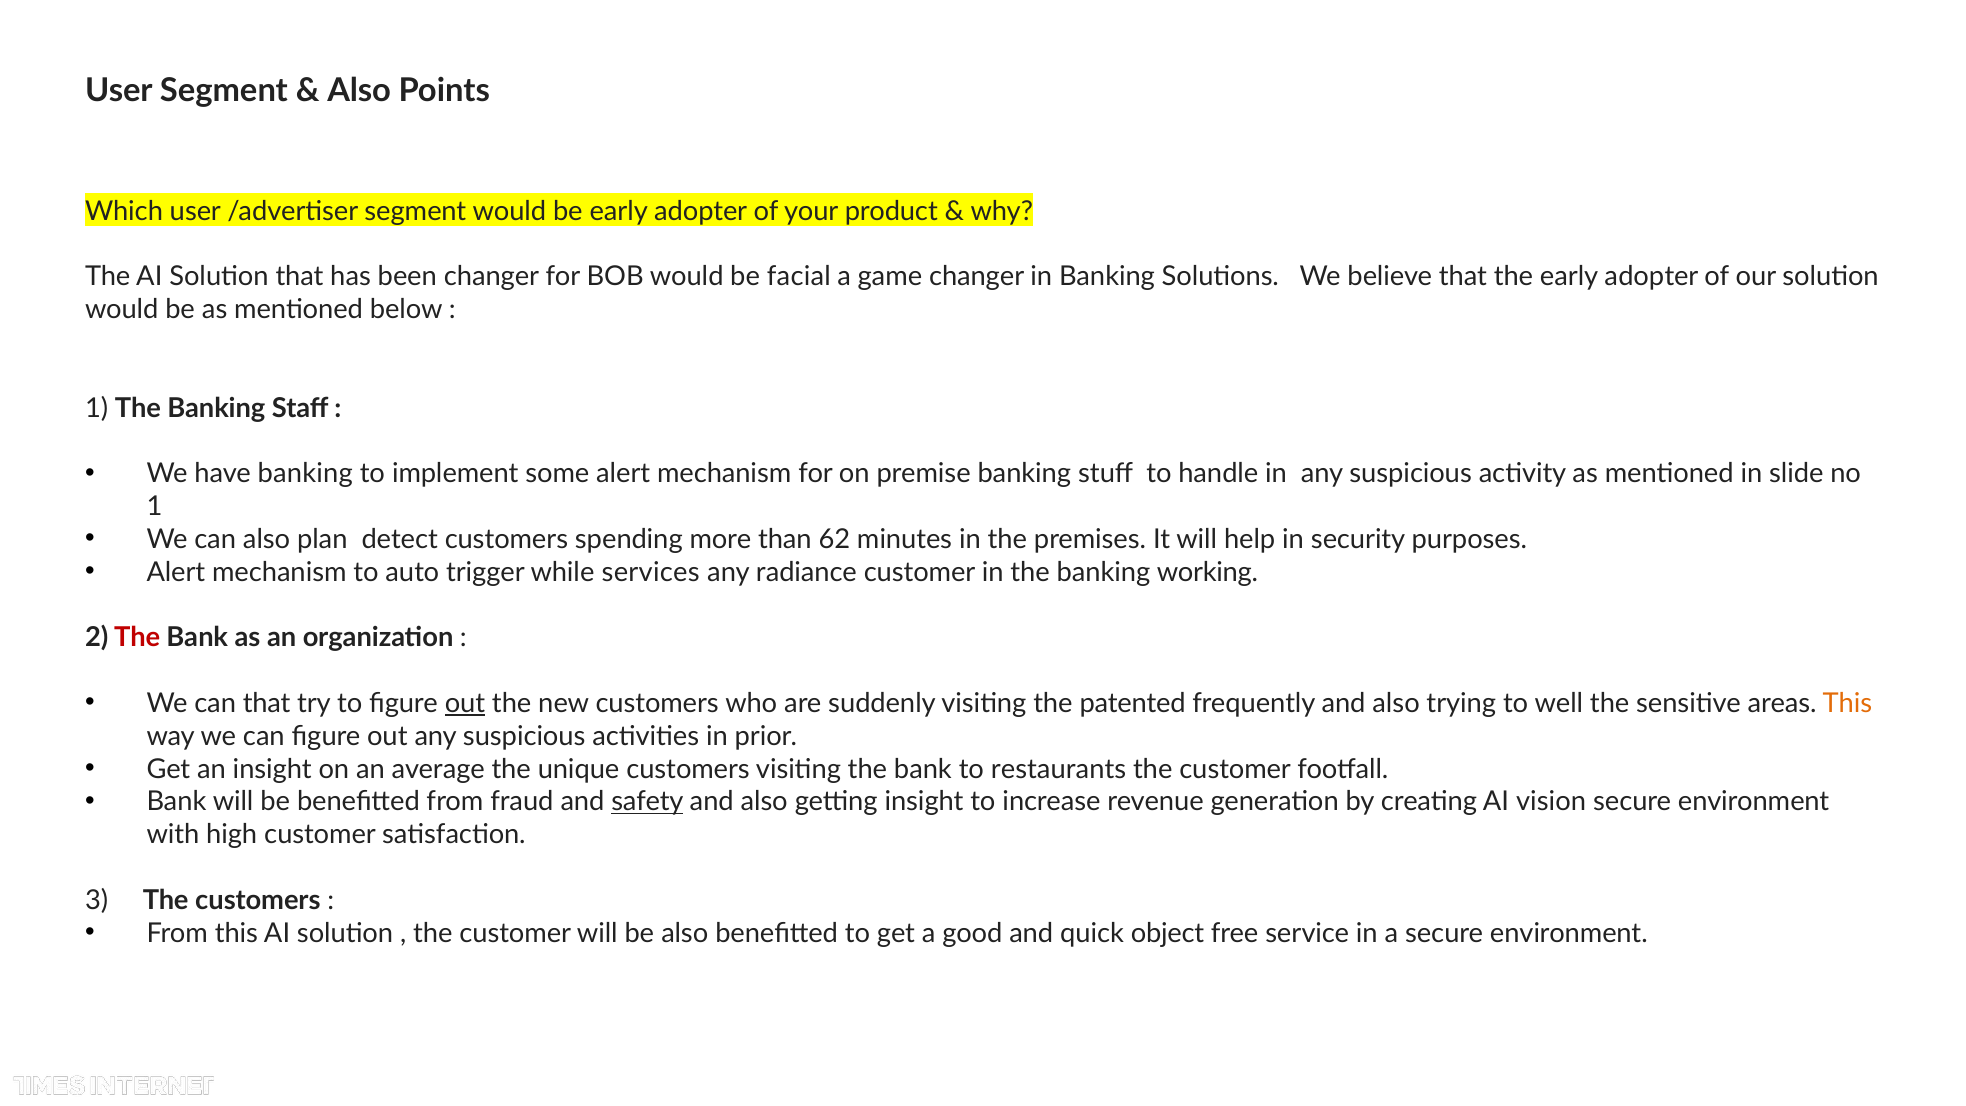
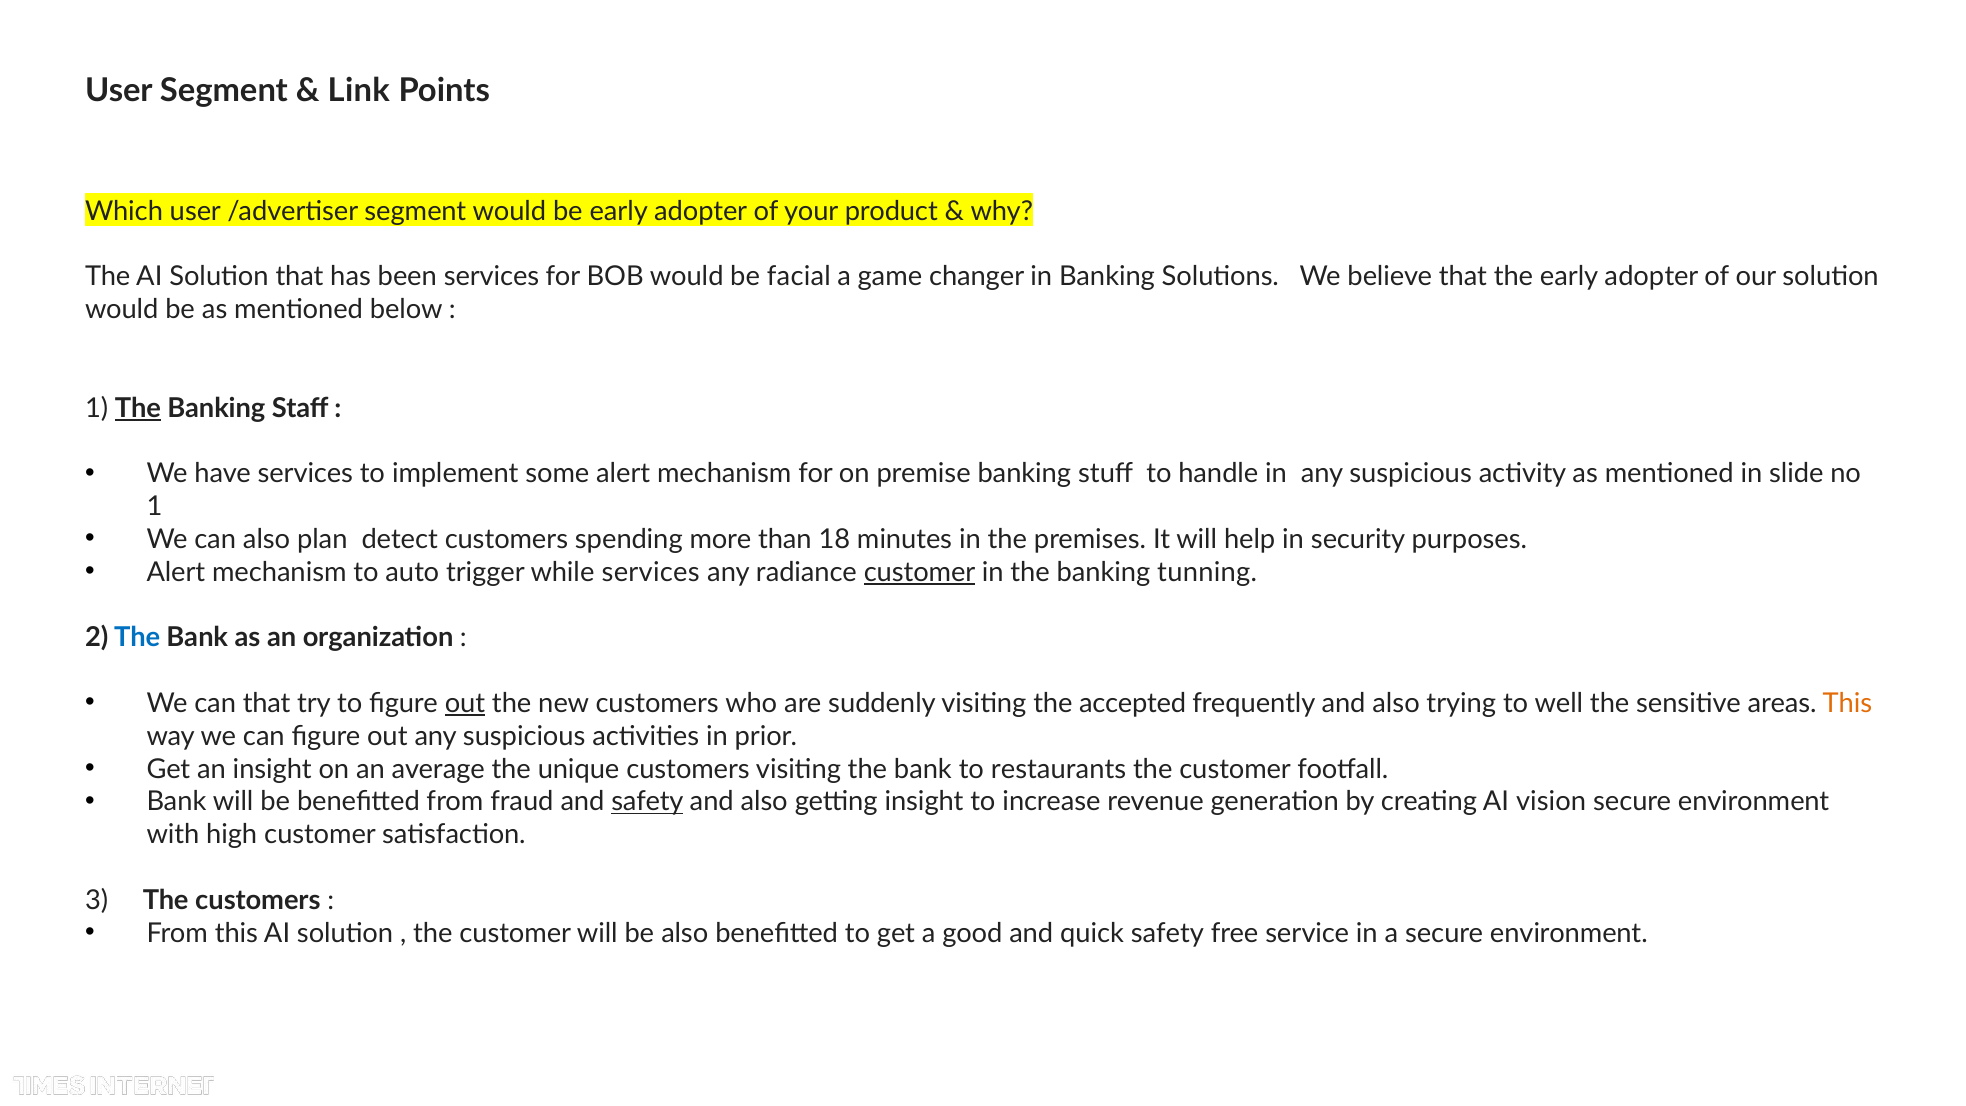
Also: Also -> Link (359, 91)
been changer: changer -> services (492, 277)
The underline: none -> present (138, 408)
have banking: banking -> services (305, 474)
62: 62 -> 18 (834, 539)
customer underline: none -> present (920, 572)
working: working -> tunning (1207, 572)
The colour: red -> blue (137, 638)
patented: patented -> accepted (1133, 703)
quick object: object -> safety (1167, 933)
